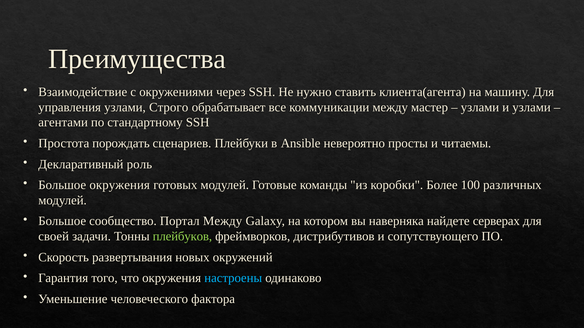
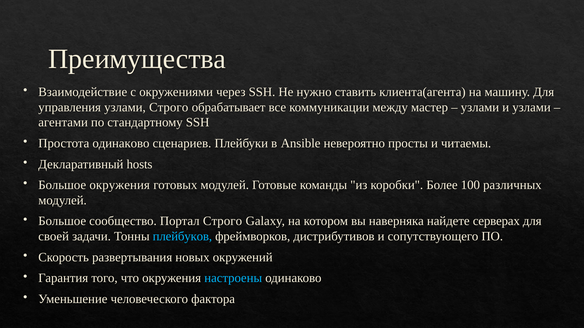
Простота порождать: порождать -> одинаково (121, 143)
роль: роль -> hosts (140, 164)
Портал Между: Между -> Строго (223, 221)
плейбуков colour: light green -> light blue (182, 237)
